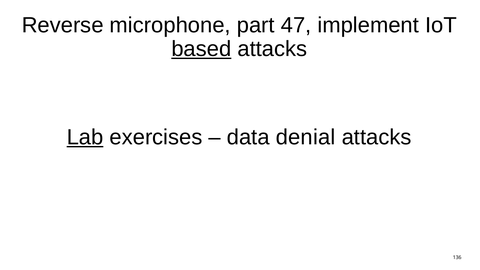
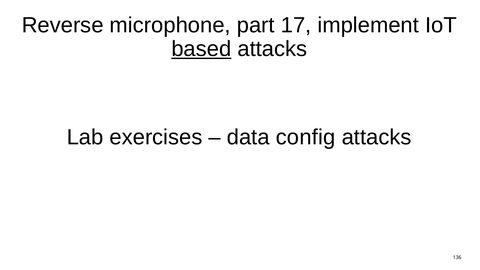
47: 47 -> 17 (296, 25)
Lab underline: present -> none (85, 137)
denial: denial -> config (306, 137)
